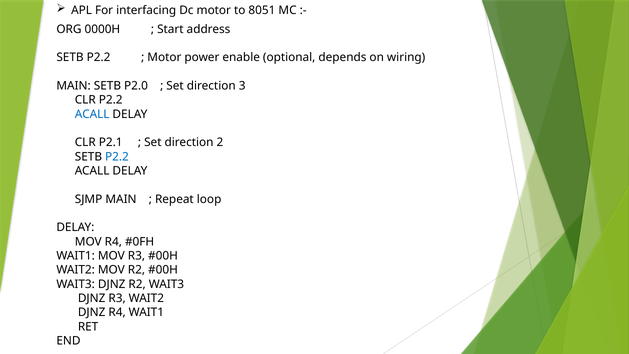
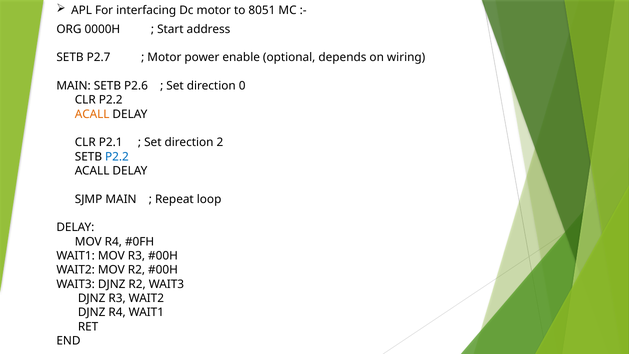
P2.2: P2.2 -> P2.7 (99, 58)
P2.0: P2.0 -> P2.6 (136, 86)
3: 3 -> 0 (242, 86)
ACALL colour: blue -> orange (92, 114)
